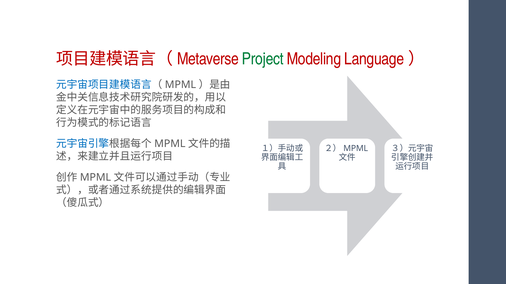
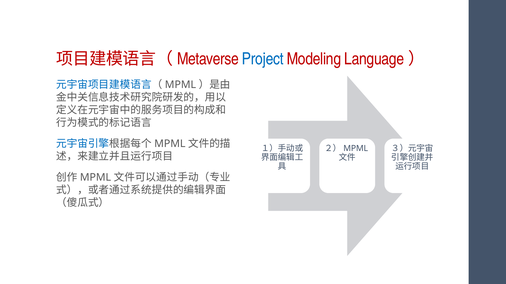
Project colour: green -> blue (263, 59)
